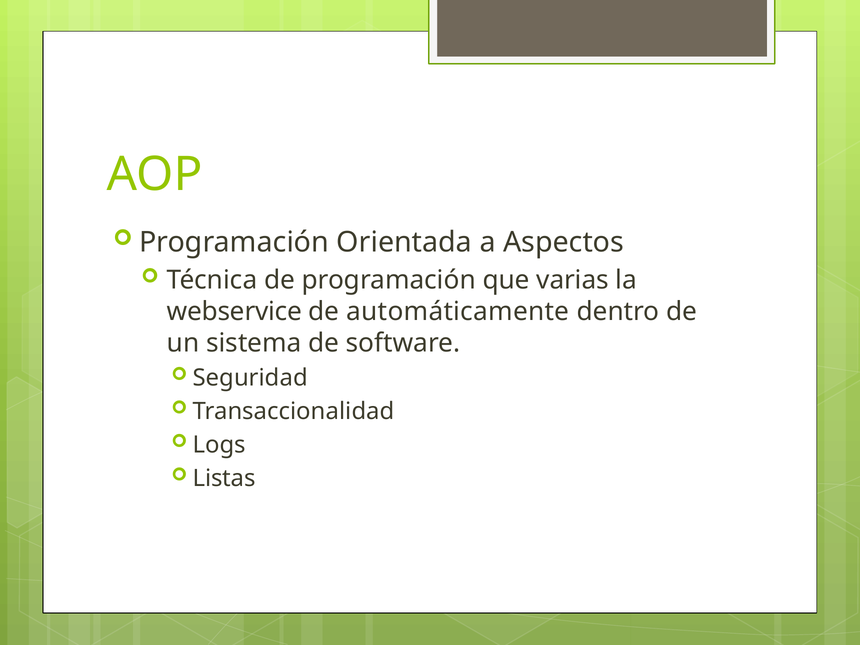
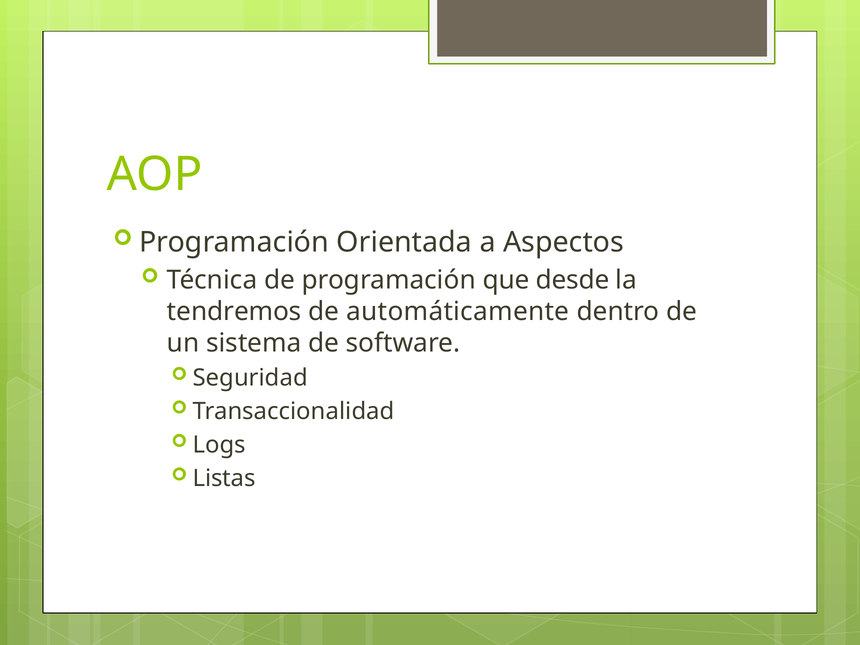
varias: varias -> desde (573, 280)
webservice: webservice -> tendremos (234, 312)
